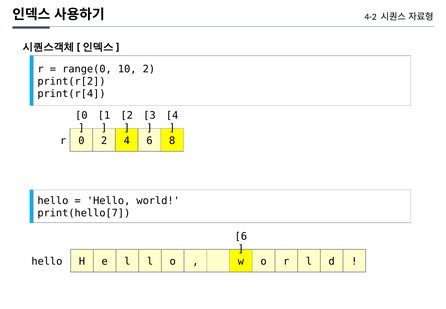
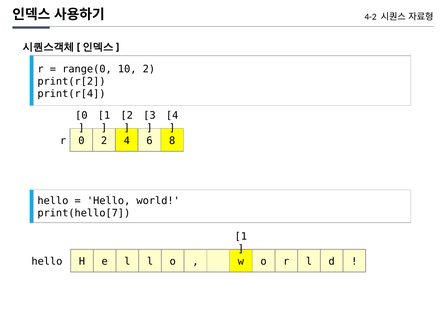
6: 6 -> 1 (241, 236)
